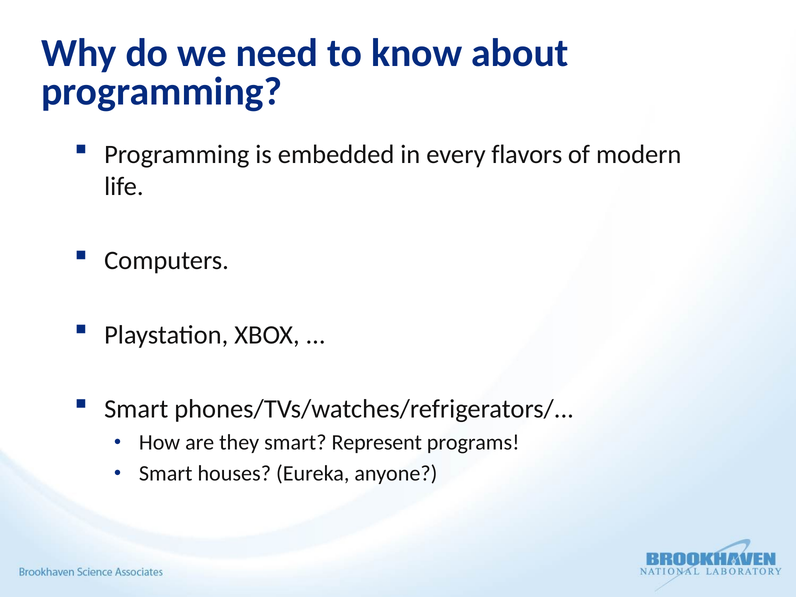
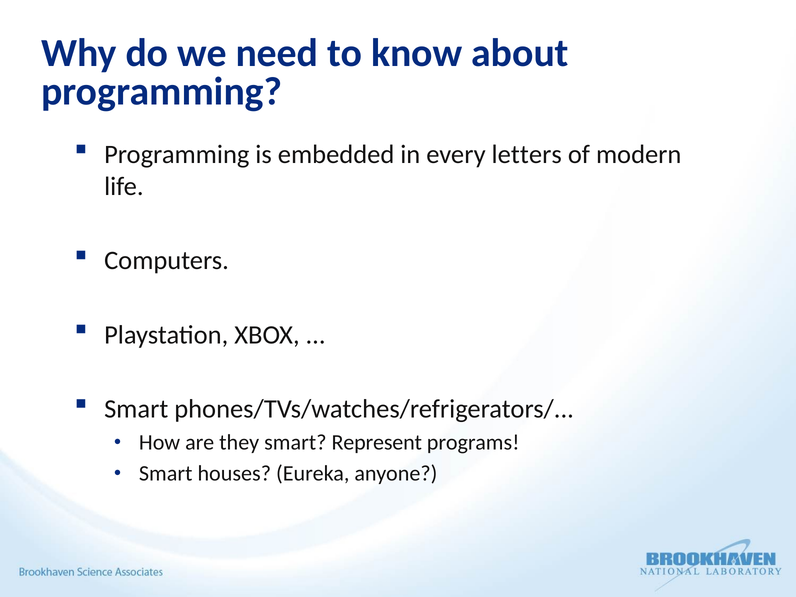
flavors: flavors -> letters (527, 154)
